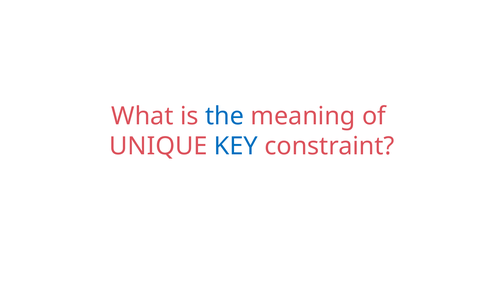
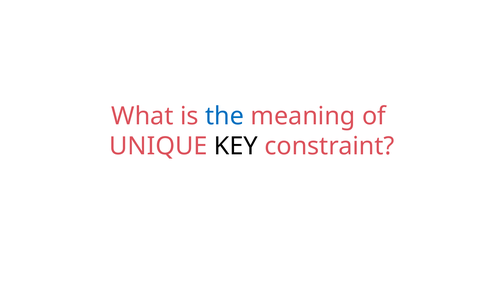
KEY colour: blue -> black (236, 147)
